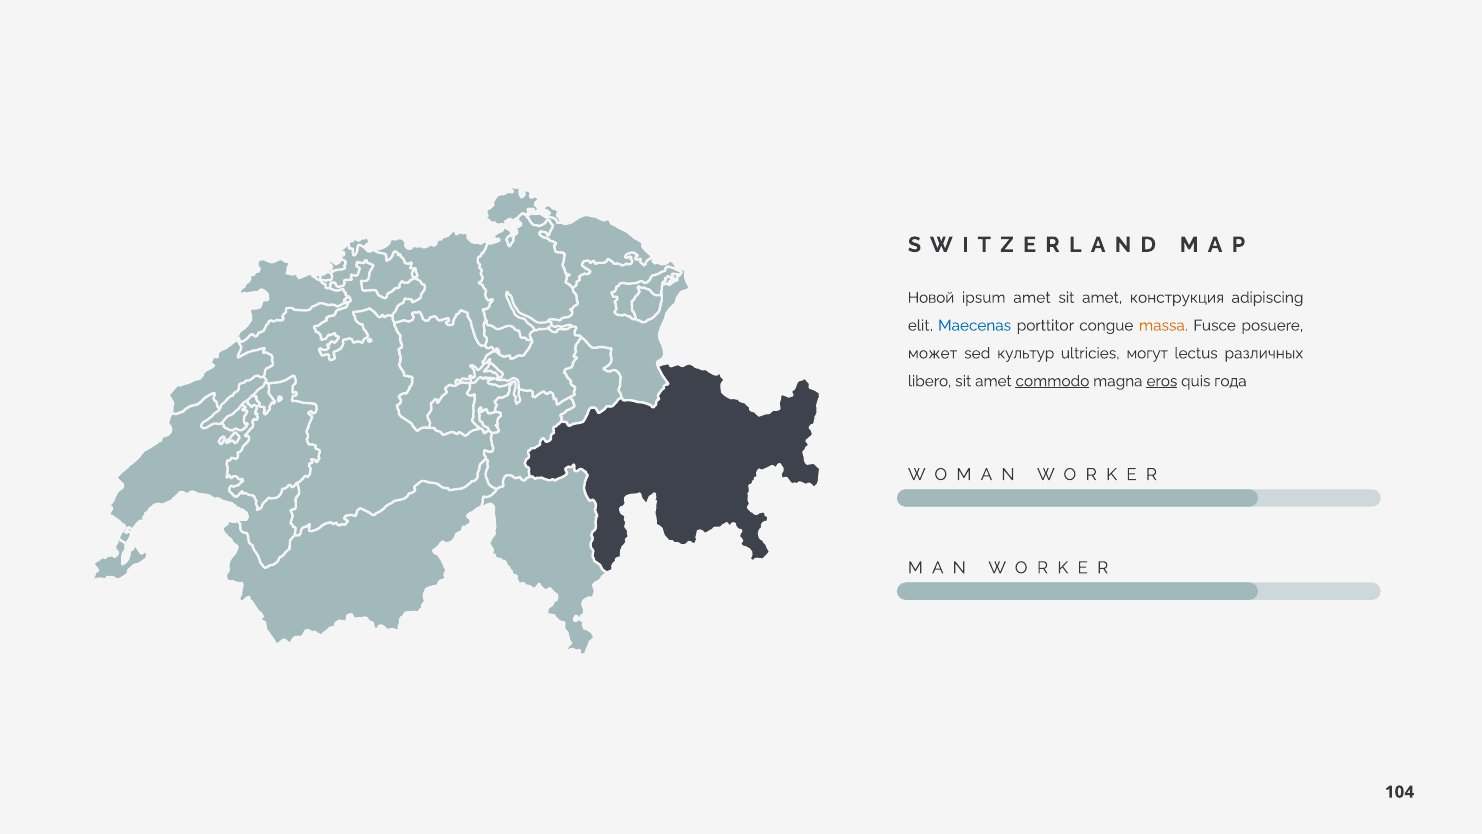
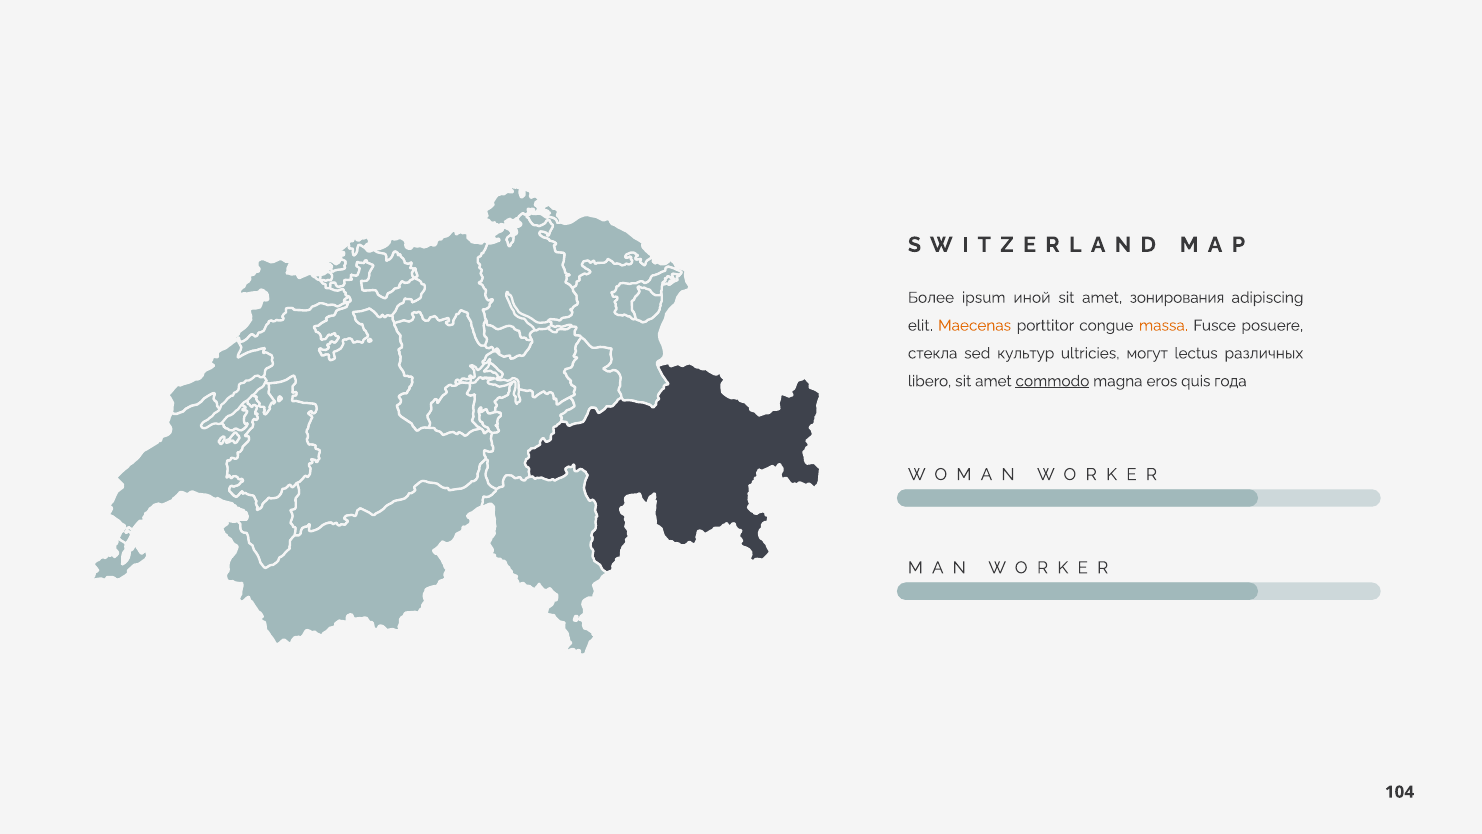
Новой: Новой -> Более (931, 297)
ipsum amet: amet -> иной (1032, 297)
конструкция: конструкция -> зонирования (1177, 297)
Maecenas colour: blue -> orange (975, 325)
может: может -> стекла (933, 353)
eros underline: present -> none (1162, 381)
